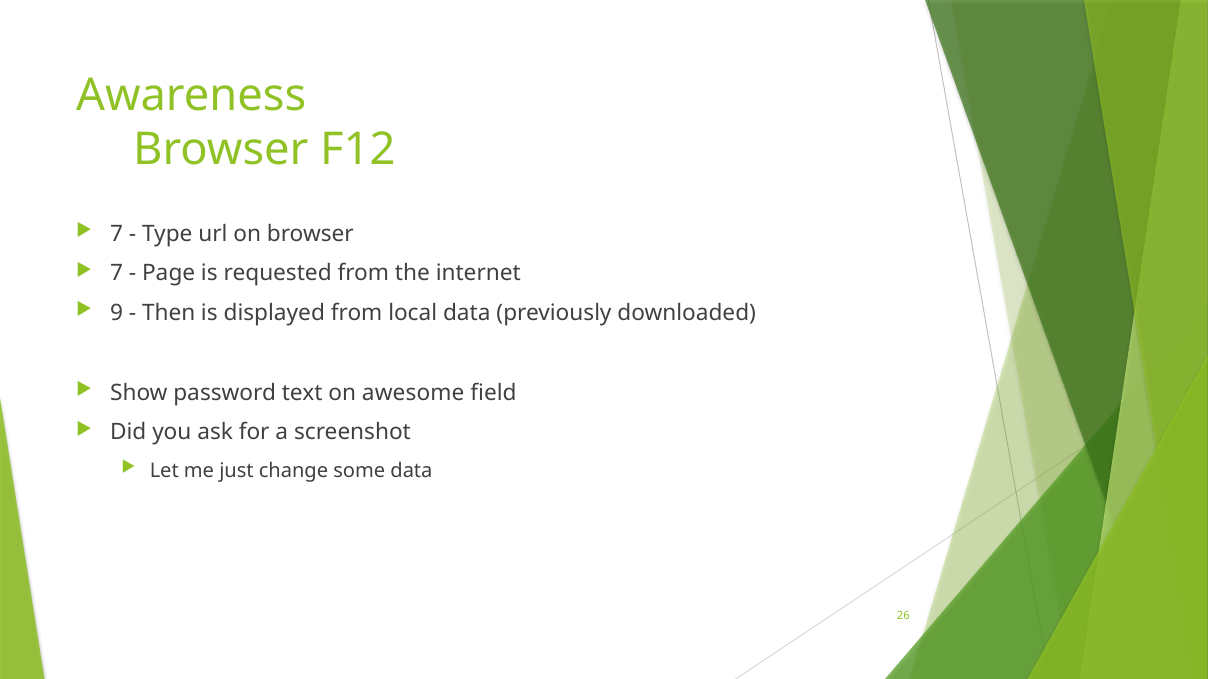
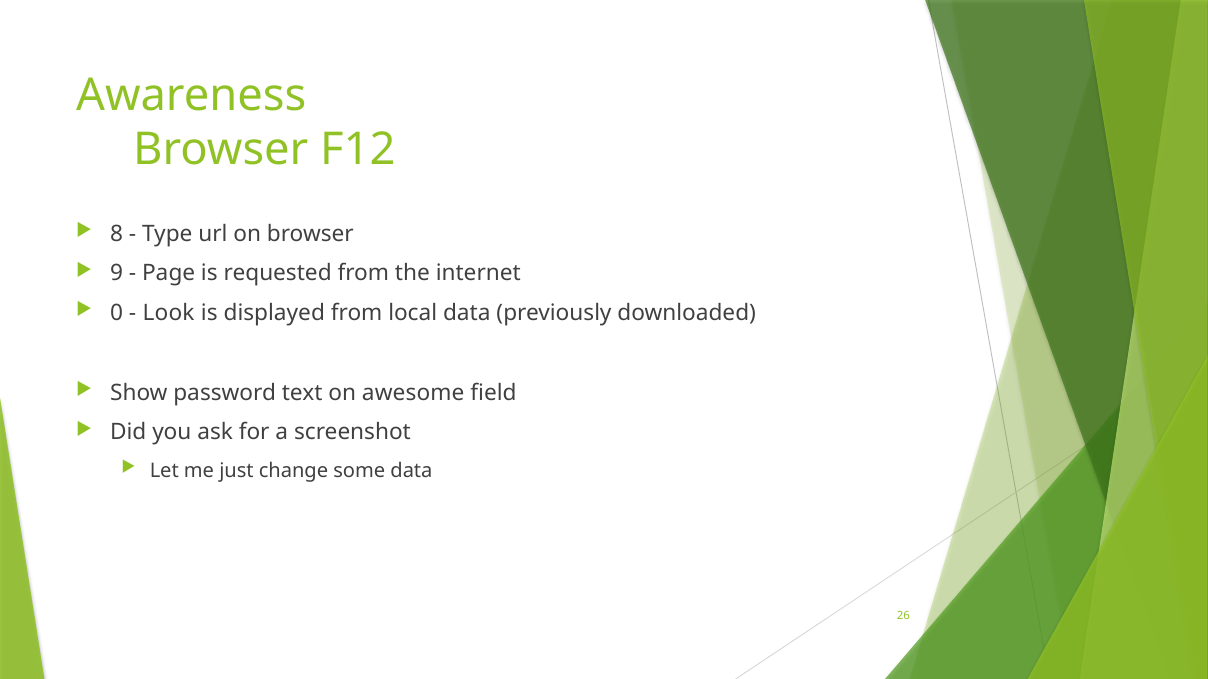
7: 7 -> 8 (117, 234)
7: 7 -> 9 (117, 274)
9: 9 -> 0 (117, 313)
Then: Then -> Look (169, 313)
